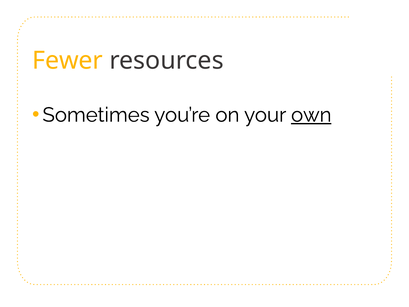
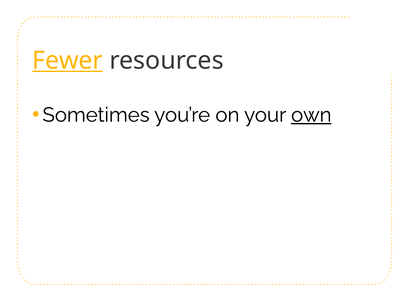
Fewer underline: none -> present (68, 61)
